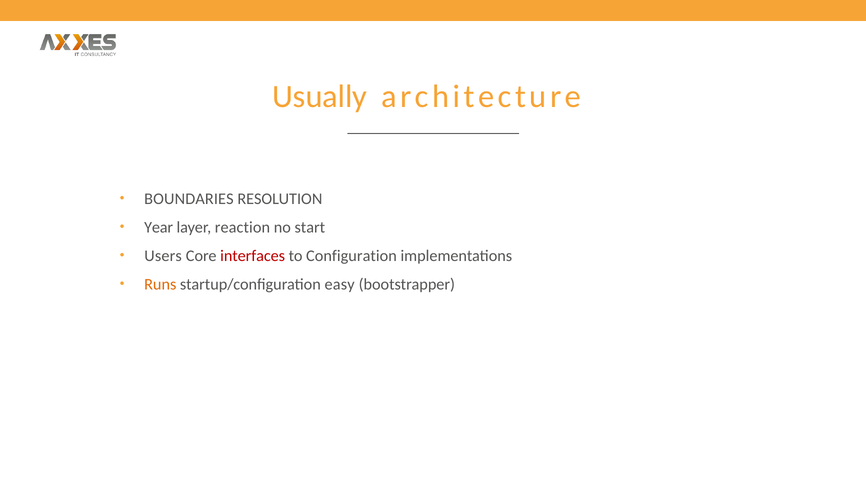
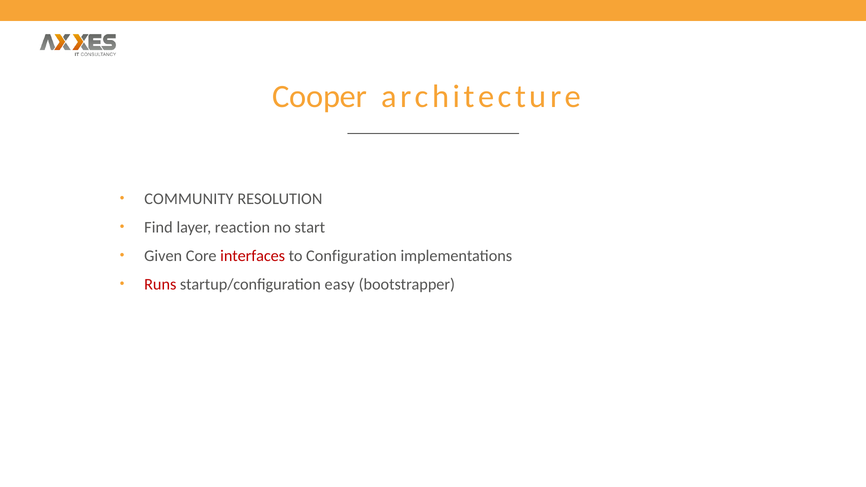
Usually: Usually -> Cooper (320, 97)
BOUNDARIES: BOUNDARIES -> COMMUNITY (189, 199)
Year: Year -> Find (158, 228)
Users: Users -> Given (163, 256)
Runs colour: orange -> red (160, 285)
